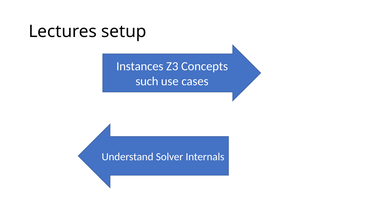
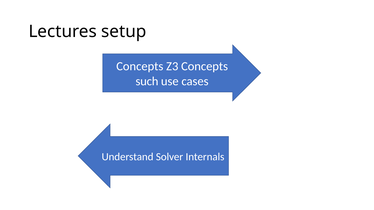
Instances: Instances -> Concepts (140, 66)
